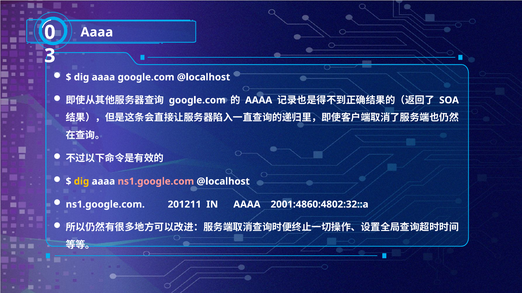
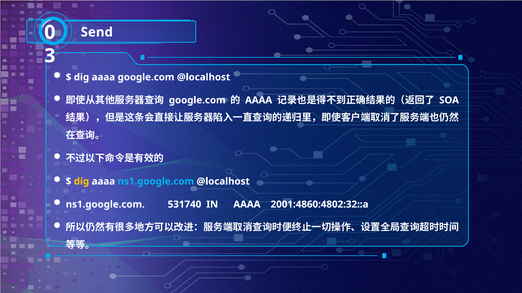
Aaaa: Aaaa -> Send (97, 32)
ns1.google.com colour: pink -> light blue (156, 182)
201211: 201211 -> 531740 (184, 205)
